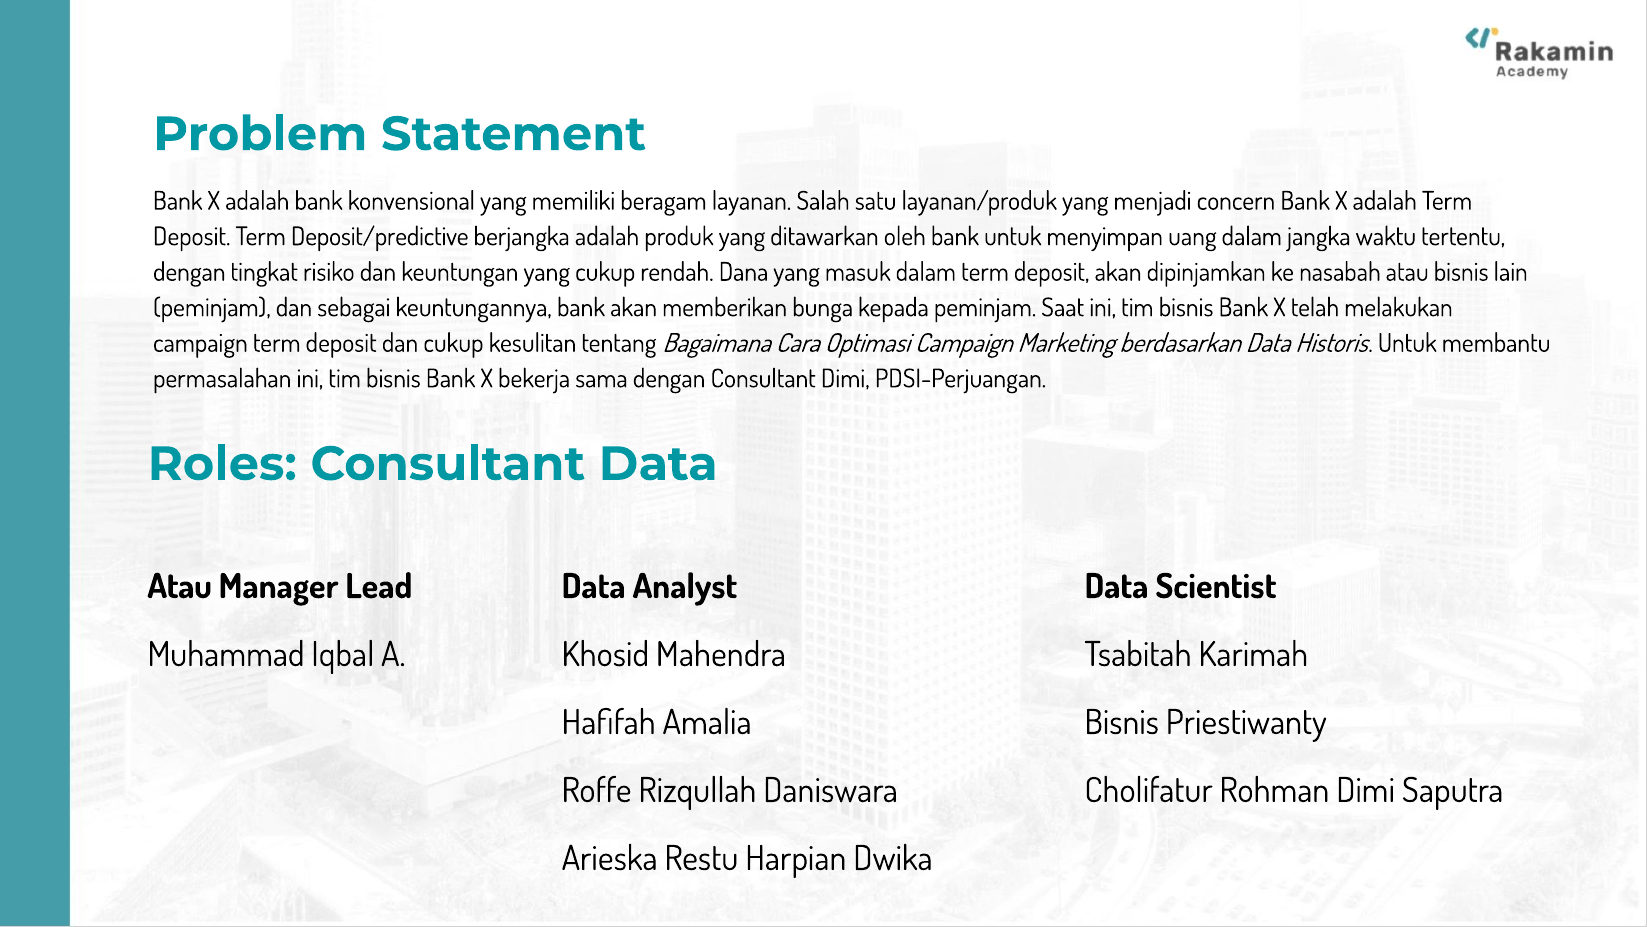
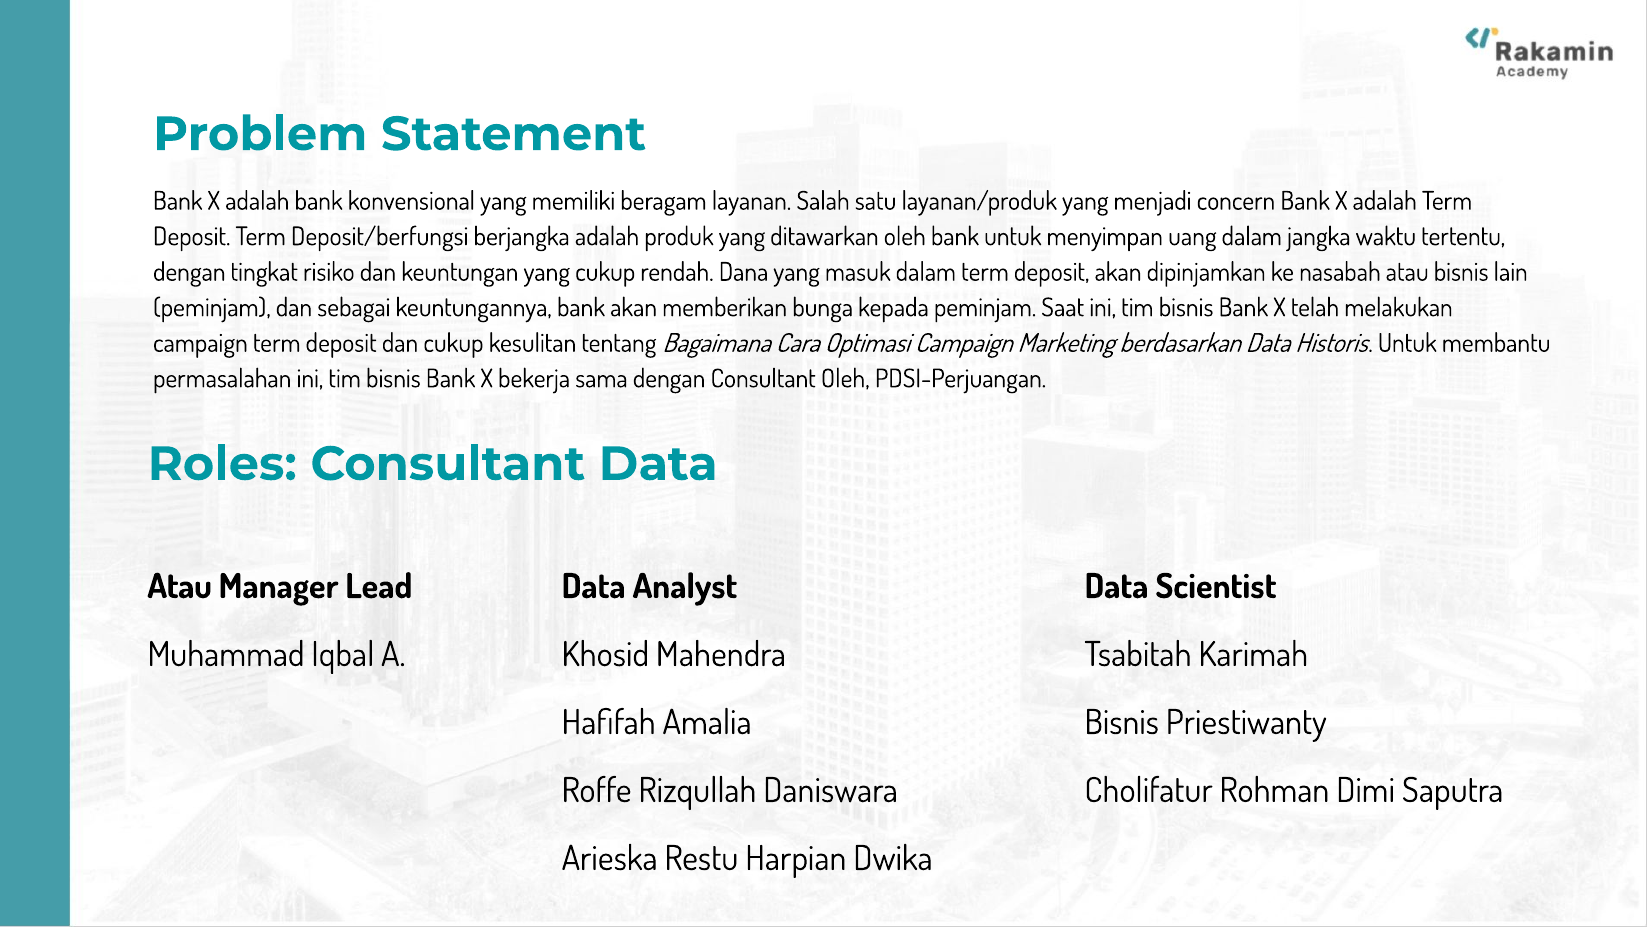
Deposit/predictive: Deposit/predictive -> Deposit/berfungsi (380, 237)
Consultant Dimi: Dimi -> Oleh (845, 379)
